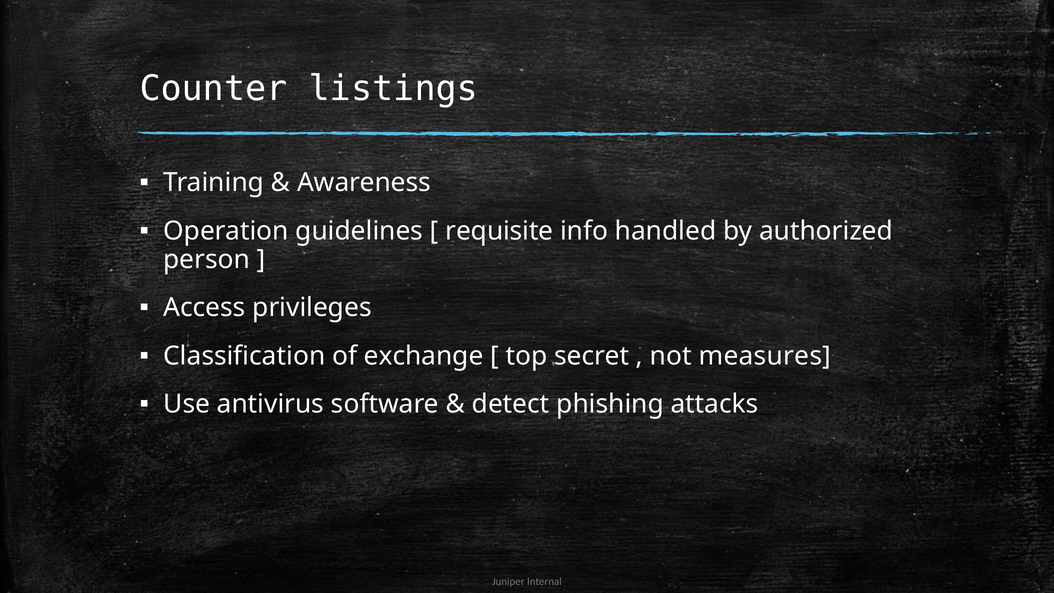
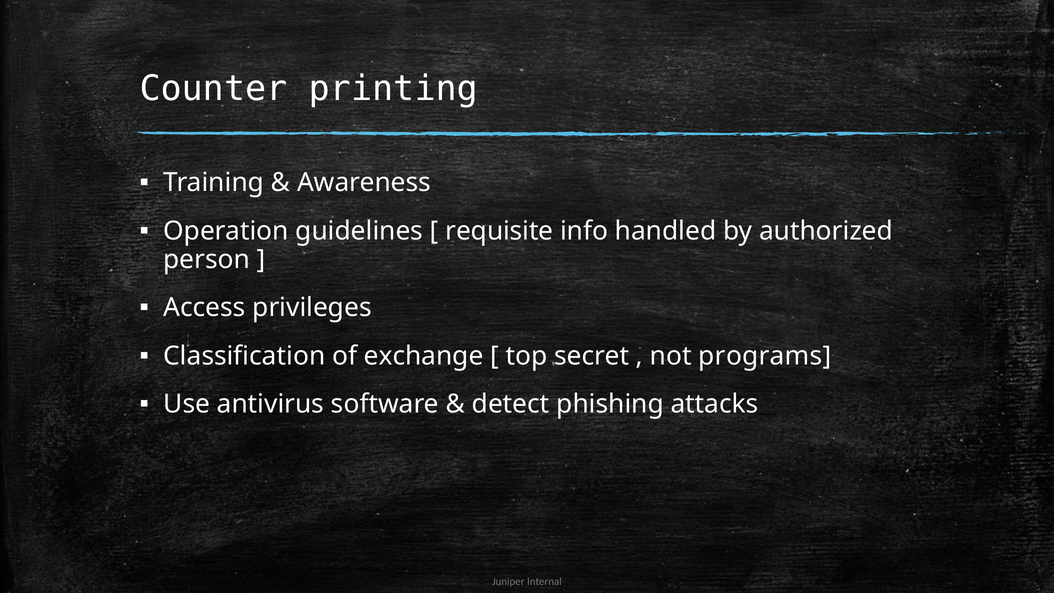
listings: listings -> printing (393, 89)
measures: measures -> programs (765, 356)
